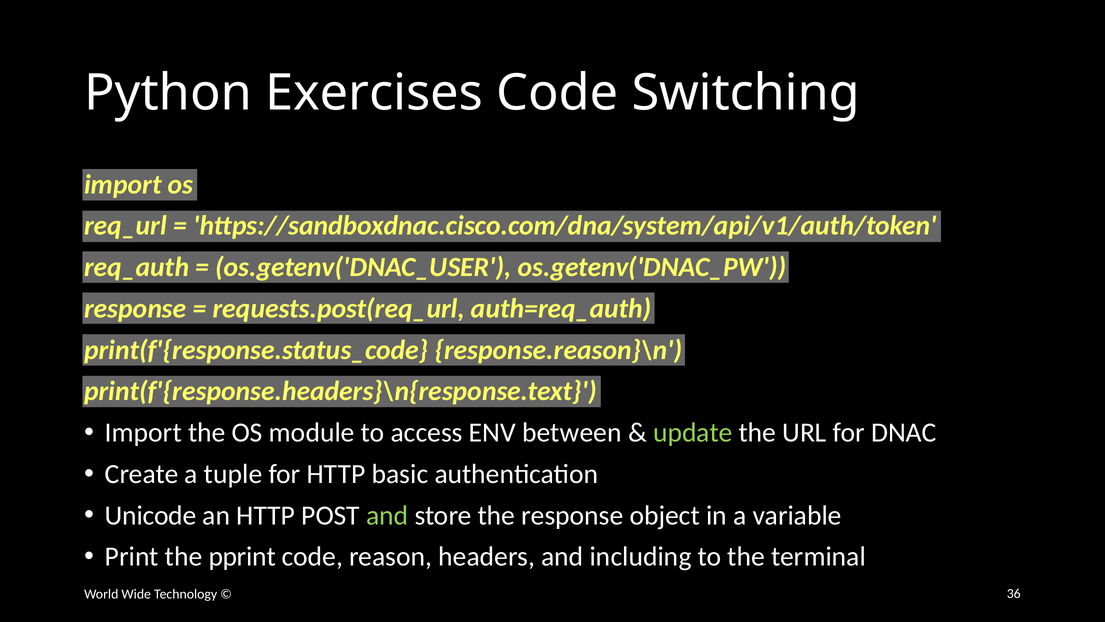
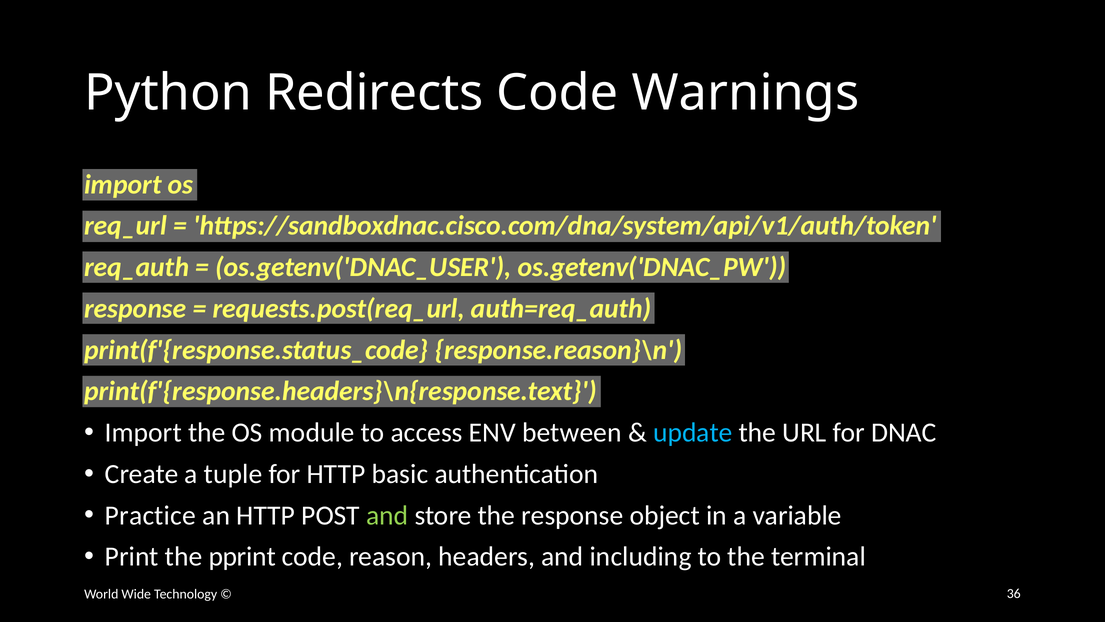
Exercises: Exercises -> Redirects (374, 93)
Switching: Switching -> Warnings (746, 93)
update colour: light green -> light blue (693, 432)
Unicode: Unicode -> Practice (150, 515)
